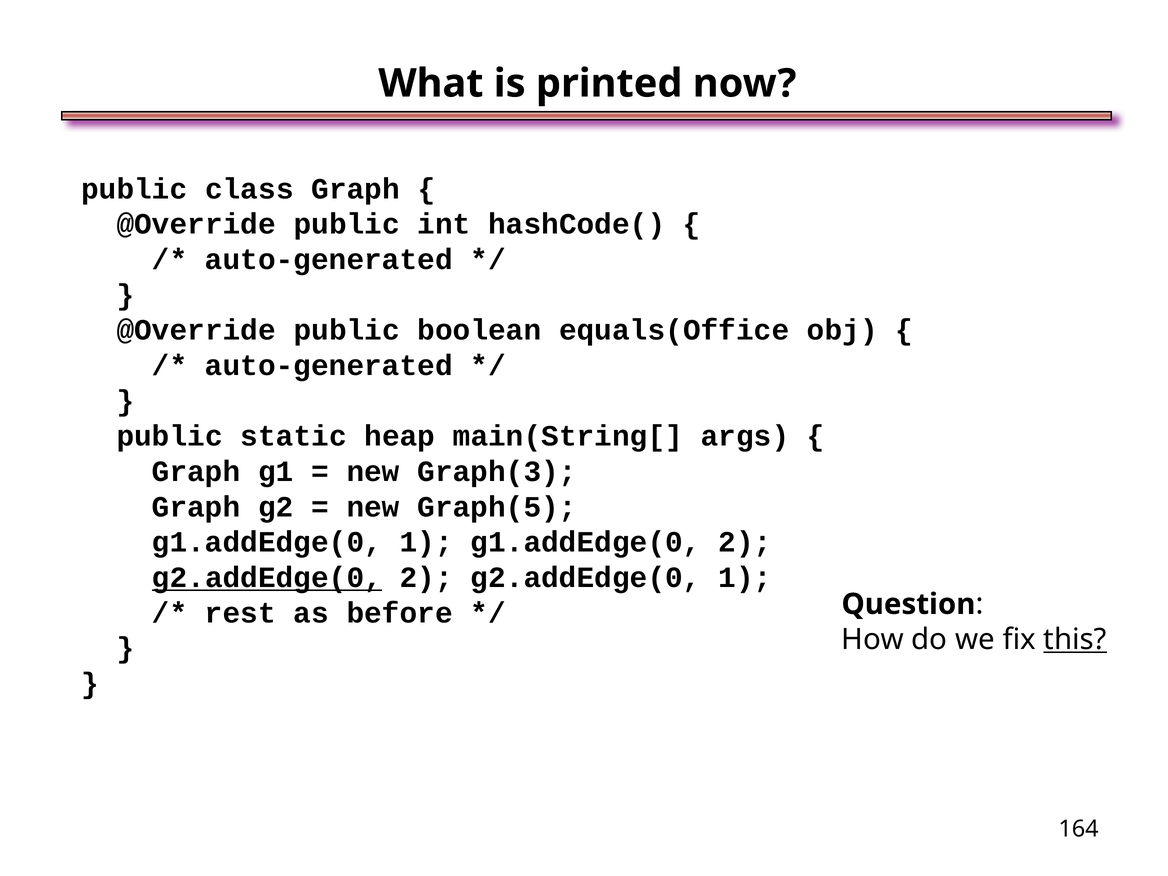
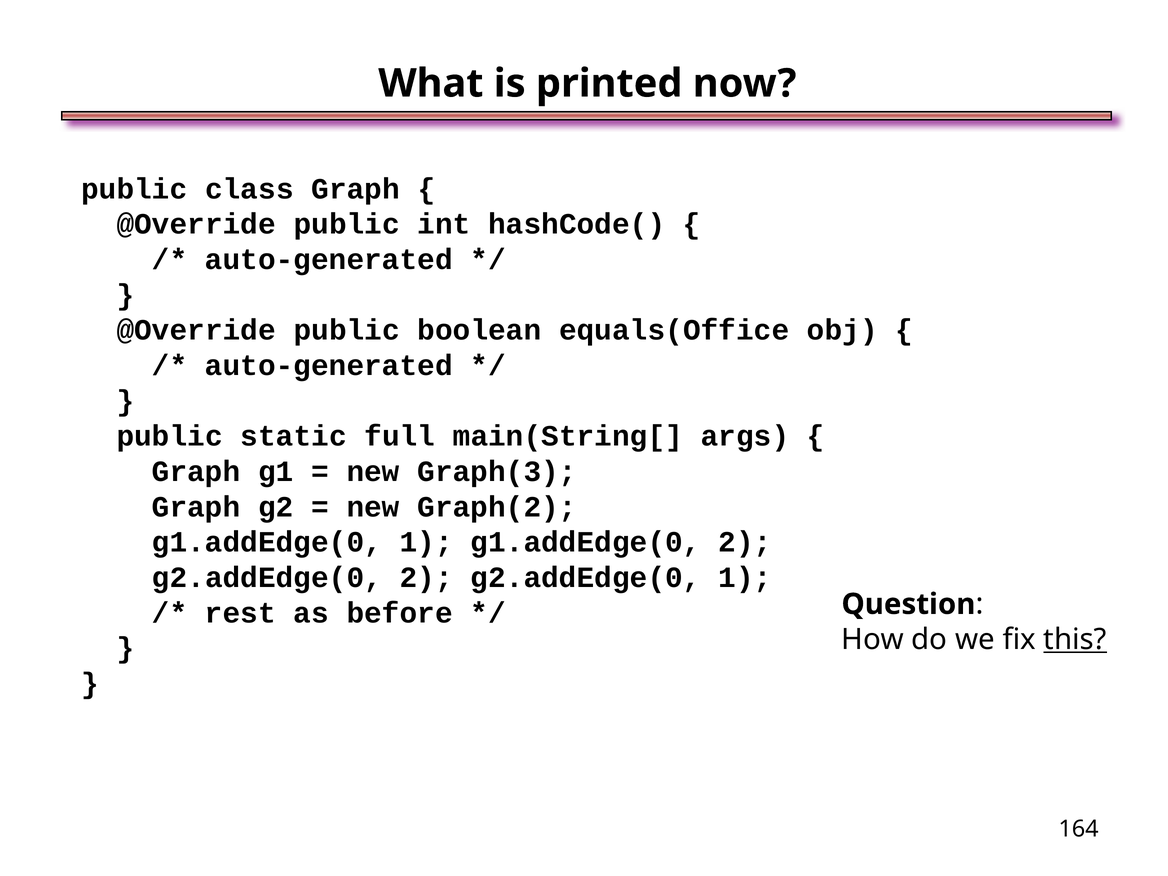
heap: heap -> full (400, 436)
Graph(5: Graph(5 -> Graph(2 (497, 507)
g2.addEdge(0 underline: present -> none (267, 578)
